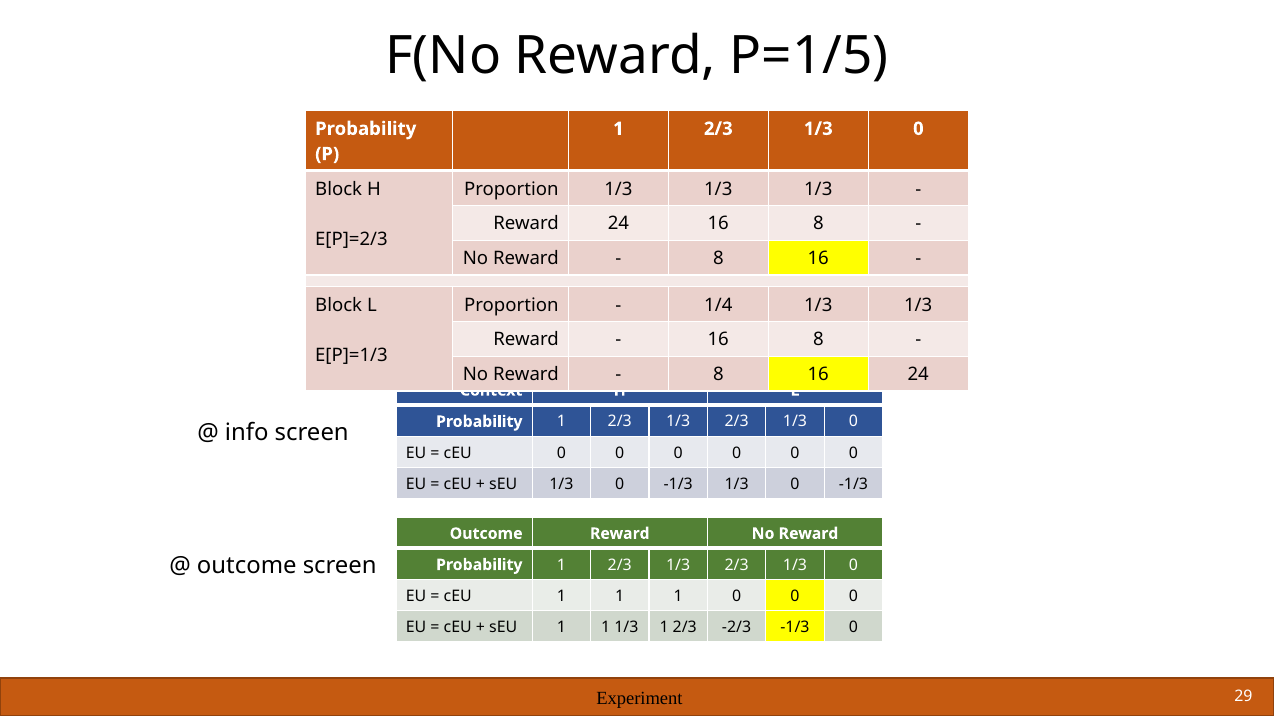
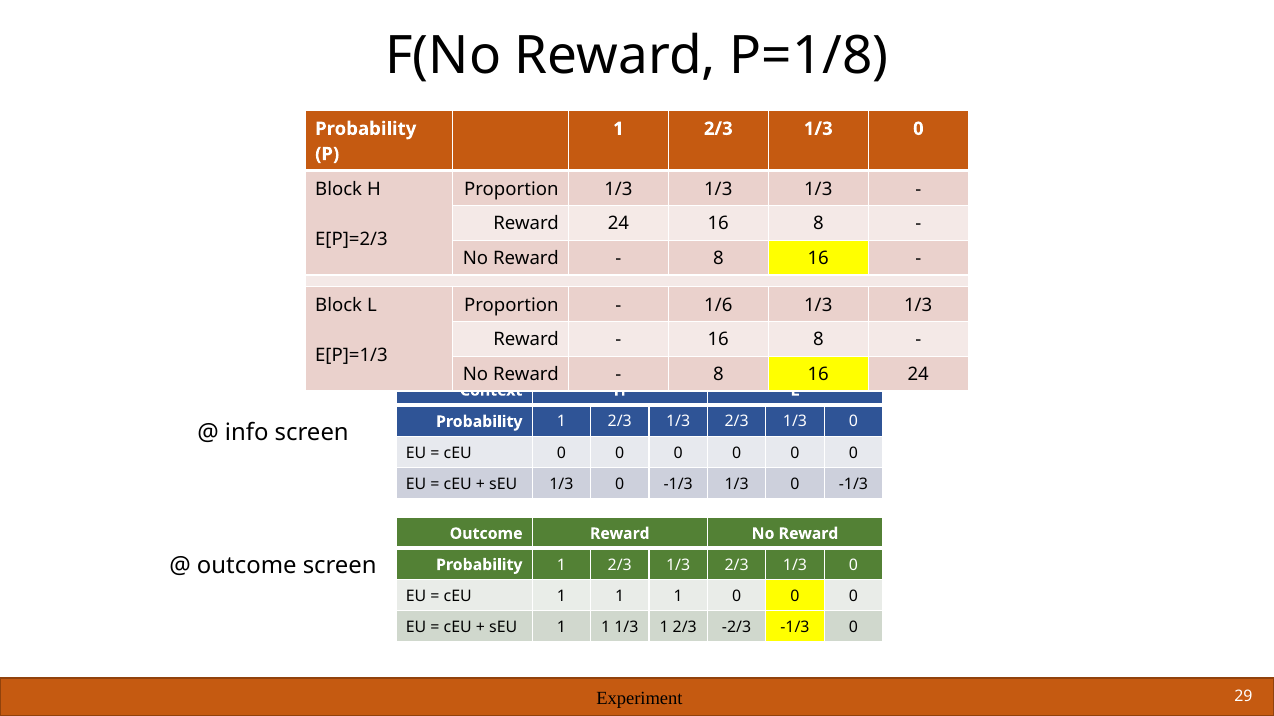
P=1/5: P=1/5 -> P=1/8 (809, 56)
1/4: 1/4 -> 1/6 (718, 305)
